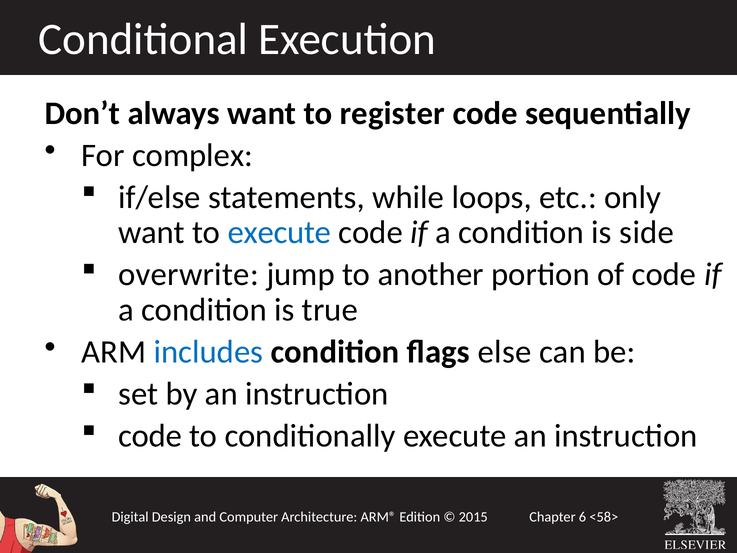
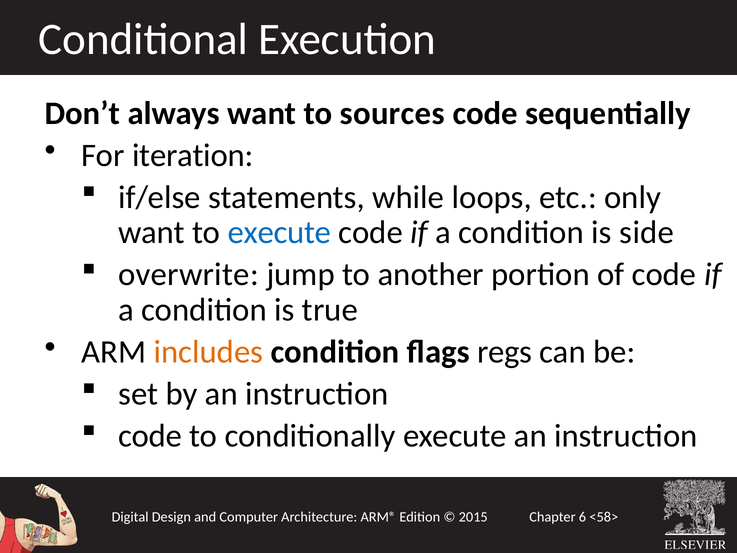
register: register -> sources (392, 113)
complex: complex -> iteration (193, 155)
includes colour: blue -> orange (208, 352)
else: else -> regs (505, 352)
